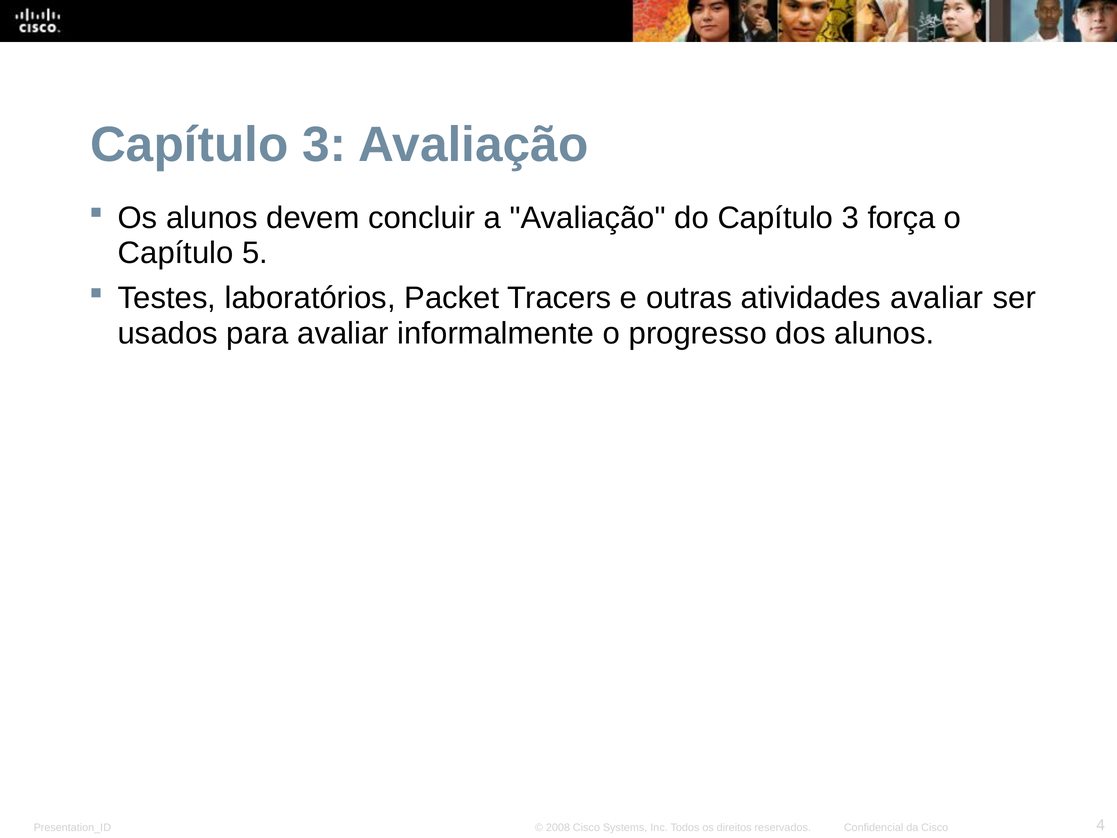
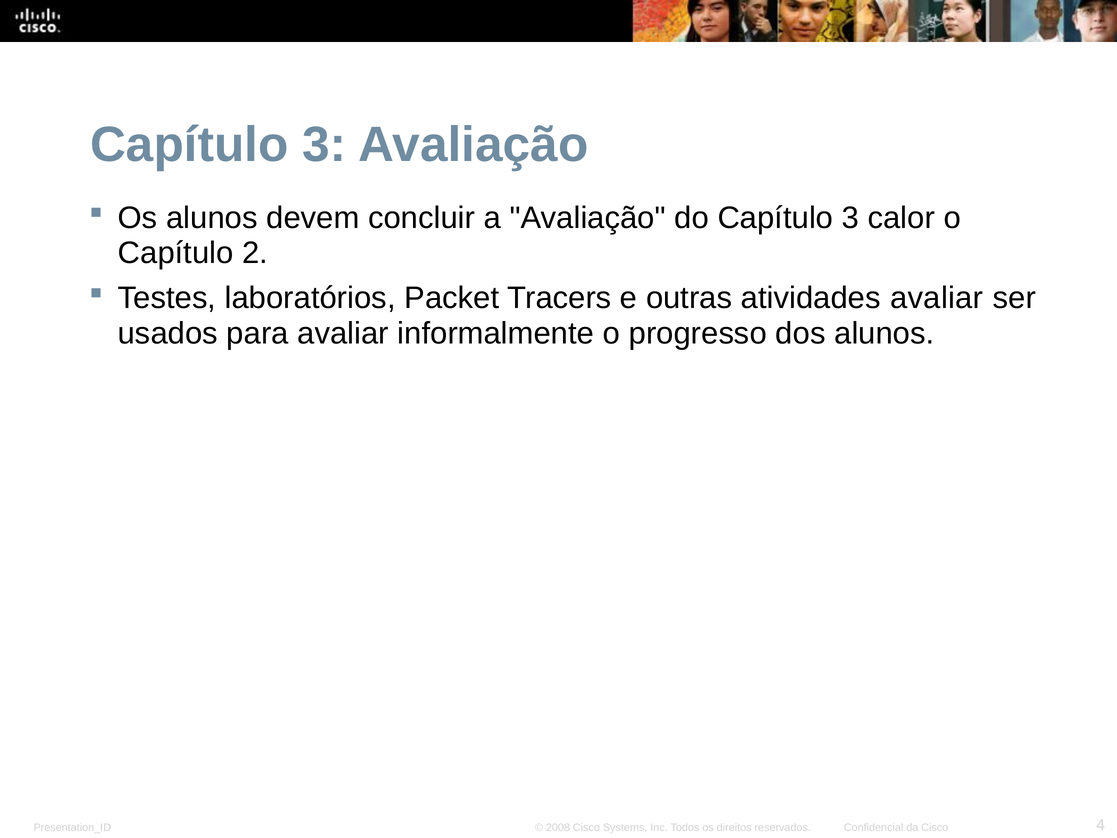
força: força -> calor (901, 218)
5: 5 -> 2 (255, 253)
